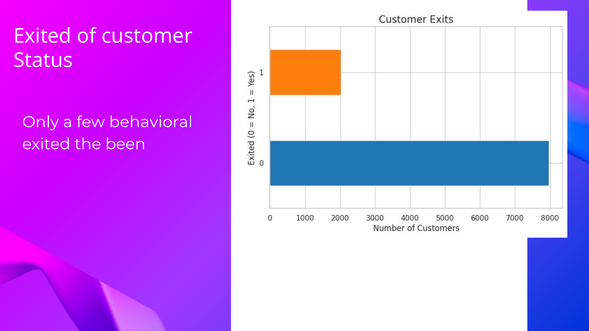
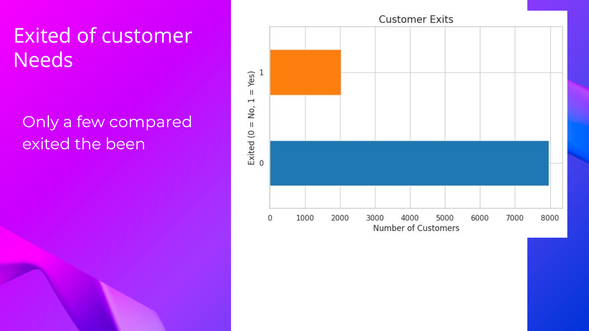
Status: Status -> Needs (43, 61)
behavioral: behavioral -> compared (151, 122)
